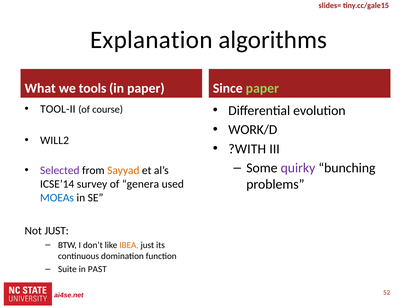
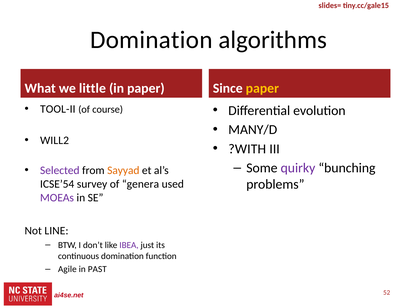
Explanation: Explanation -> Domination (151, 40)
tools: tools -> little (92, 88)
paper colour: light green -> yellow (262, 88)
WORK/D: WORK/D -> MANY/D (253, 130)
ICSE’14: ICSE’14 -> ICSE’54 (57, 184)
MOEAs colour: blue -> purple (57, 198)
Not JUST: JUST -> LINE (56, 231)
IBEA colour: orange -> purple (129, 245)
Suite: Suite -> Agile (67, 269)
